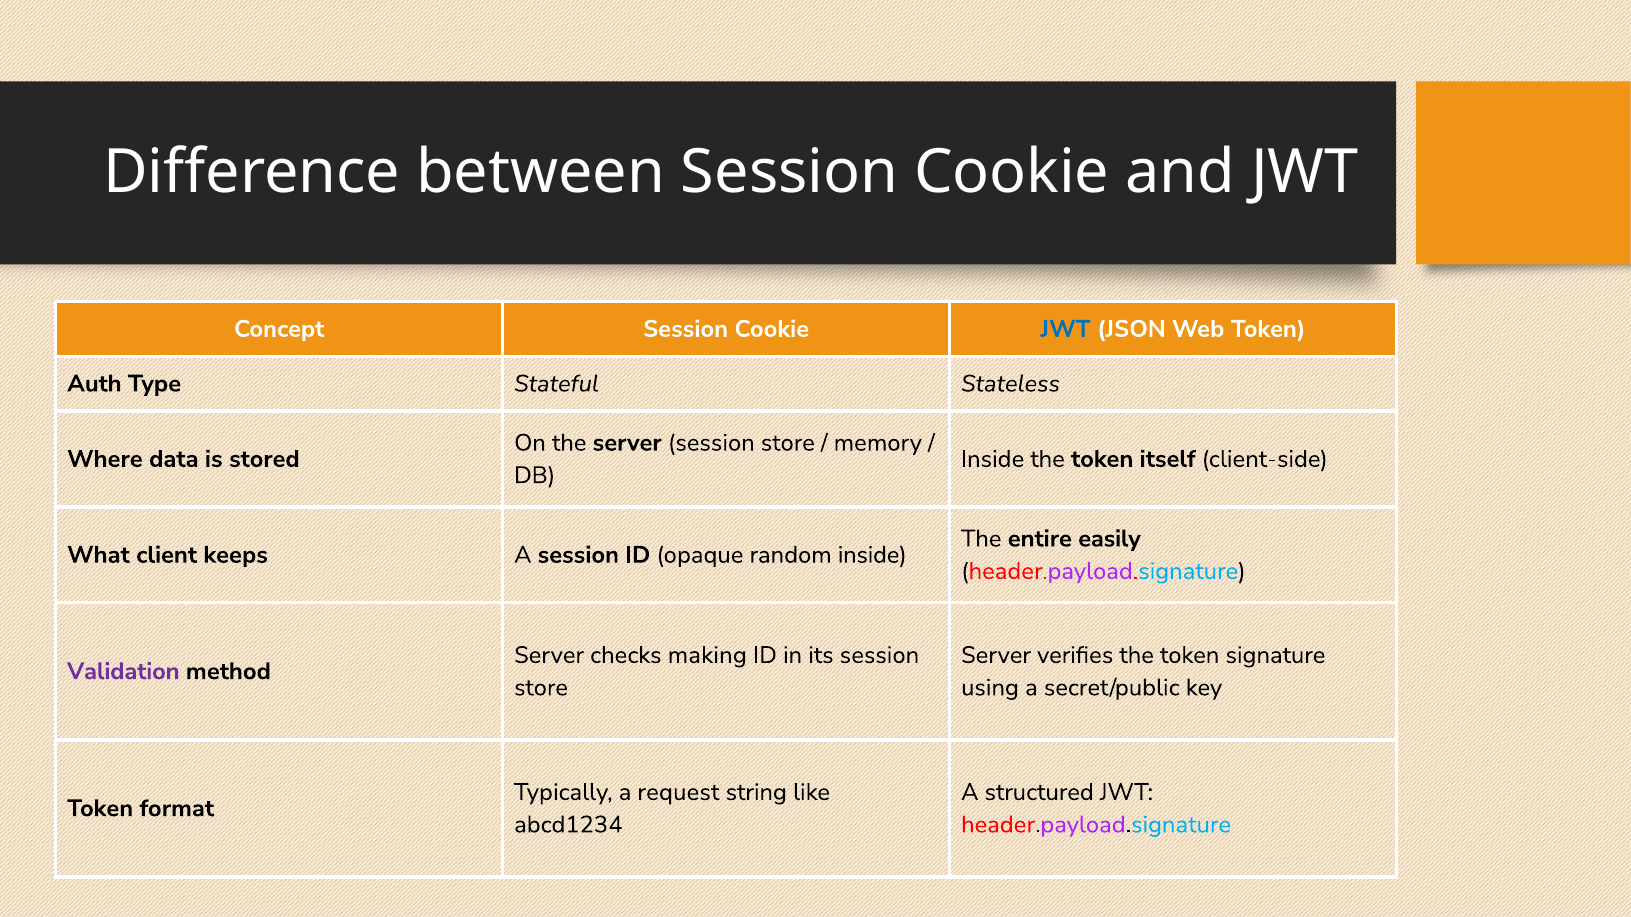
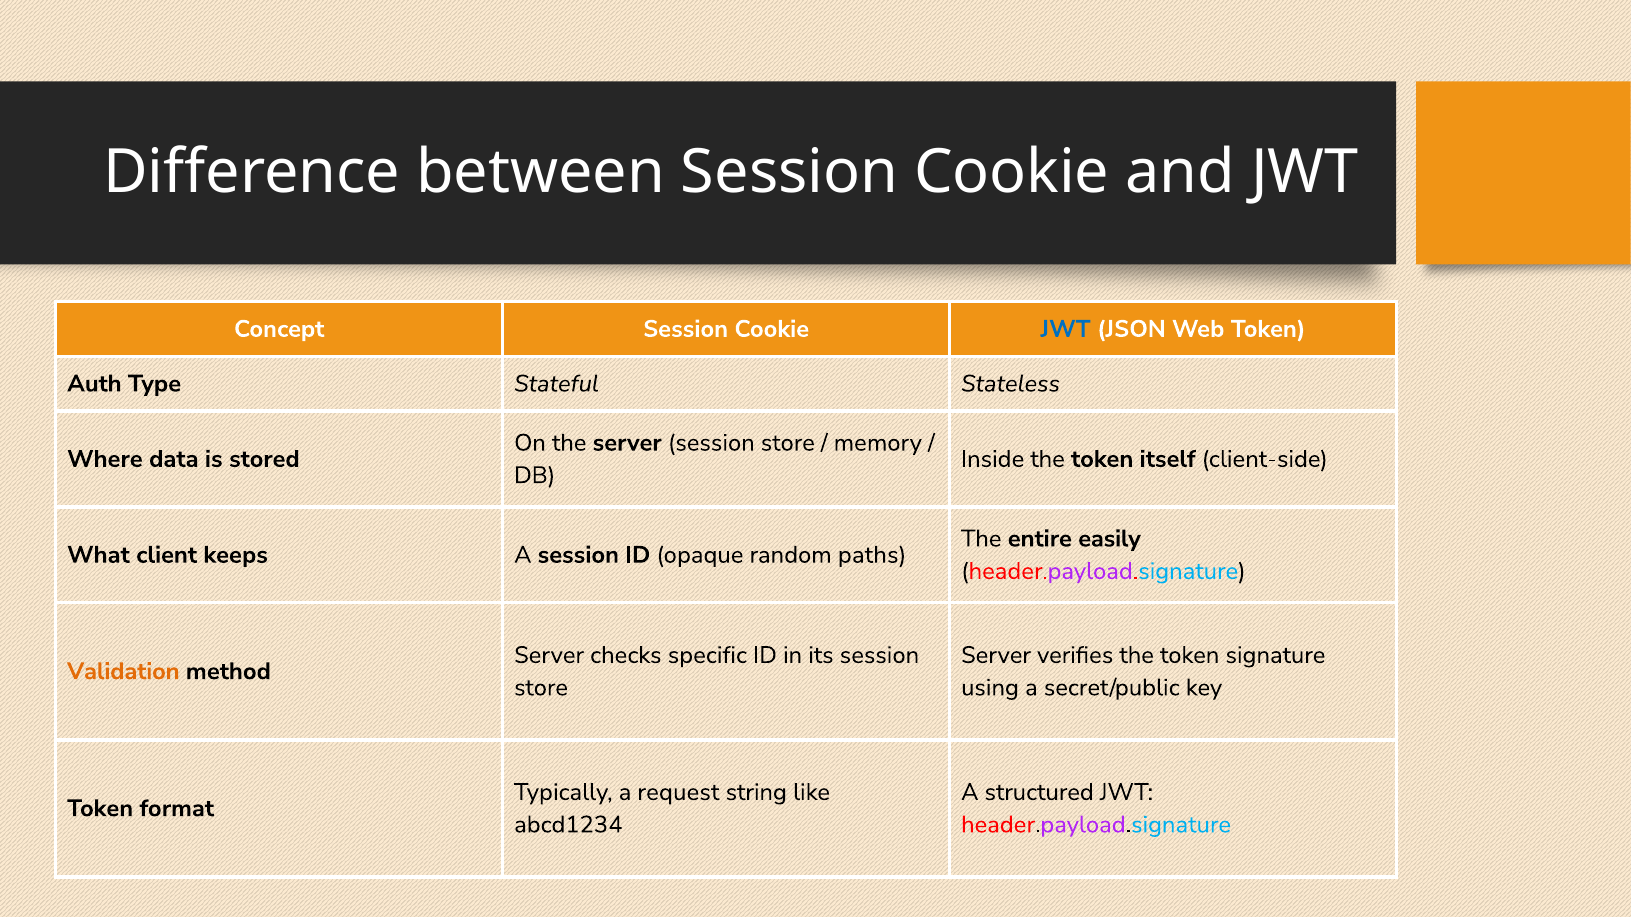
random inside: inside -> paths (872, 555)
making: making -> specific (707, 655)
Validation colour: purple -> orange (123, 672)
